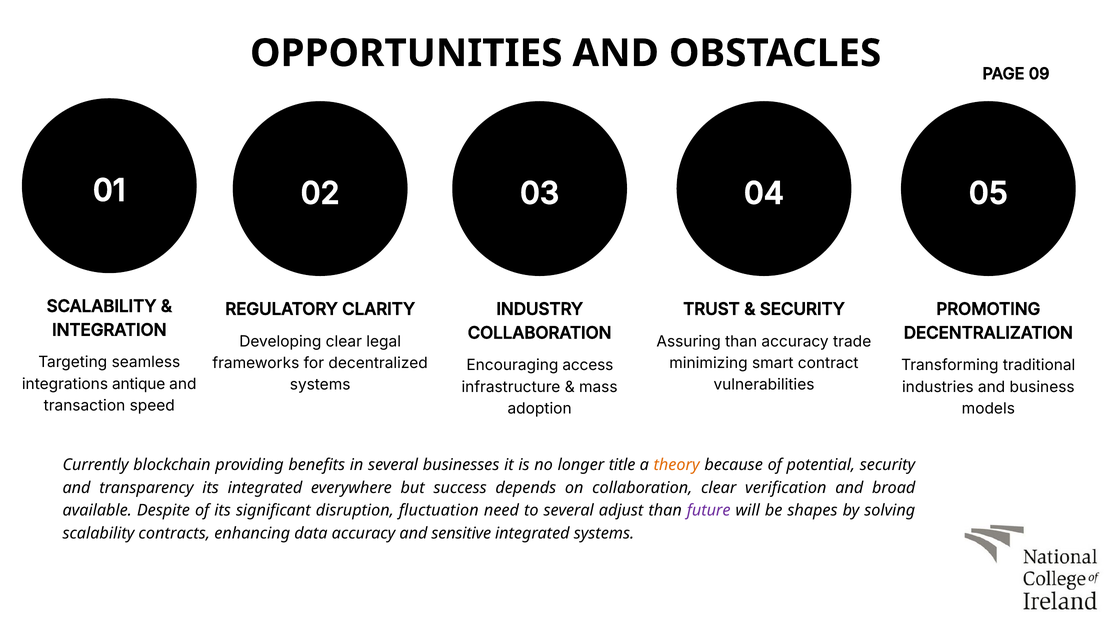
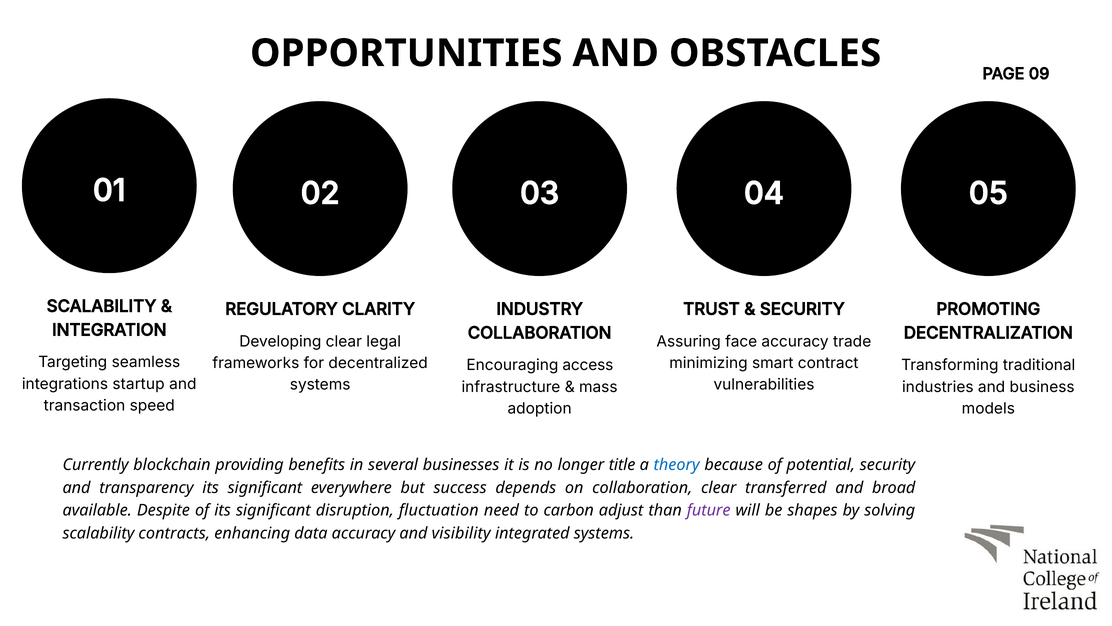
Assuring than: than -> face (741, 341)
antique: antique -> startup (139, 384)
theory colour: orange -> blue (677, 465)
transparency its integrated: integrated -> significant (265, 487)
verification: verification -> transferred (786, 487)
to several: several -> carbon (569, 510)
sensitive: sensitive -> visibility (461, 533)
